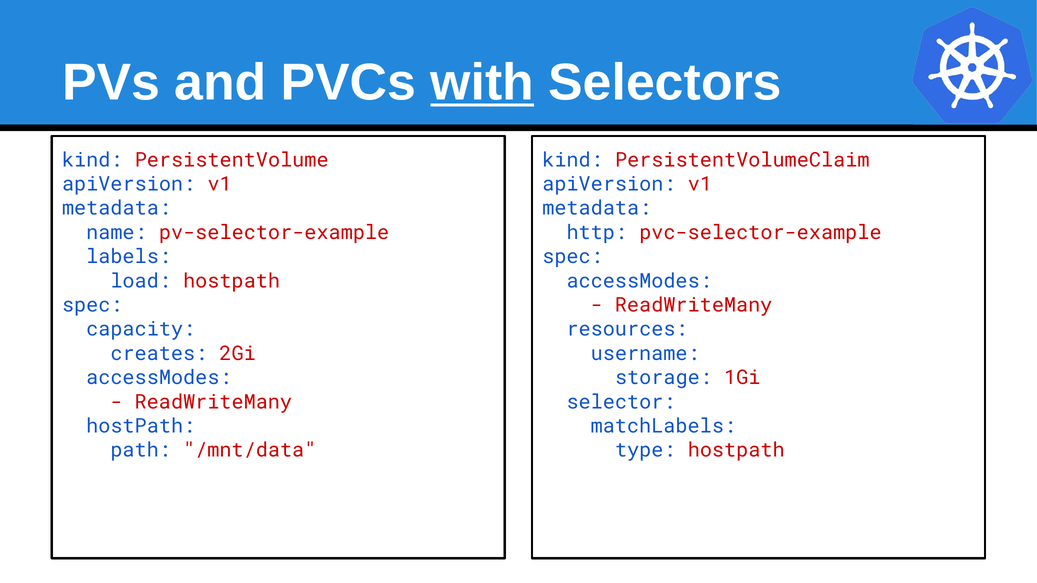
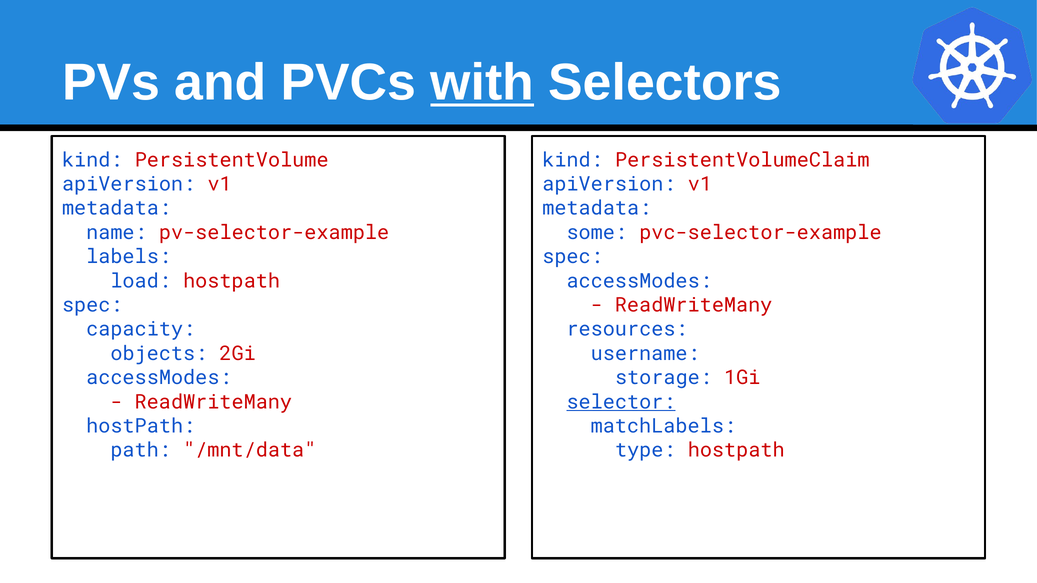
http: http -> some (597, 233)
creates: creates -> objects (159, 354)
selector underline: none -> present (621, 402)
